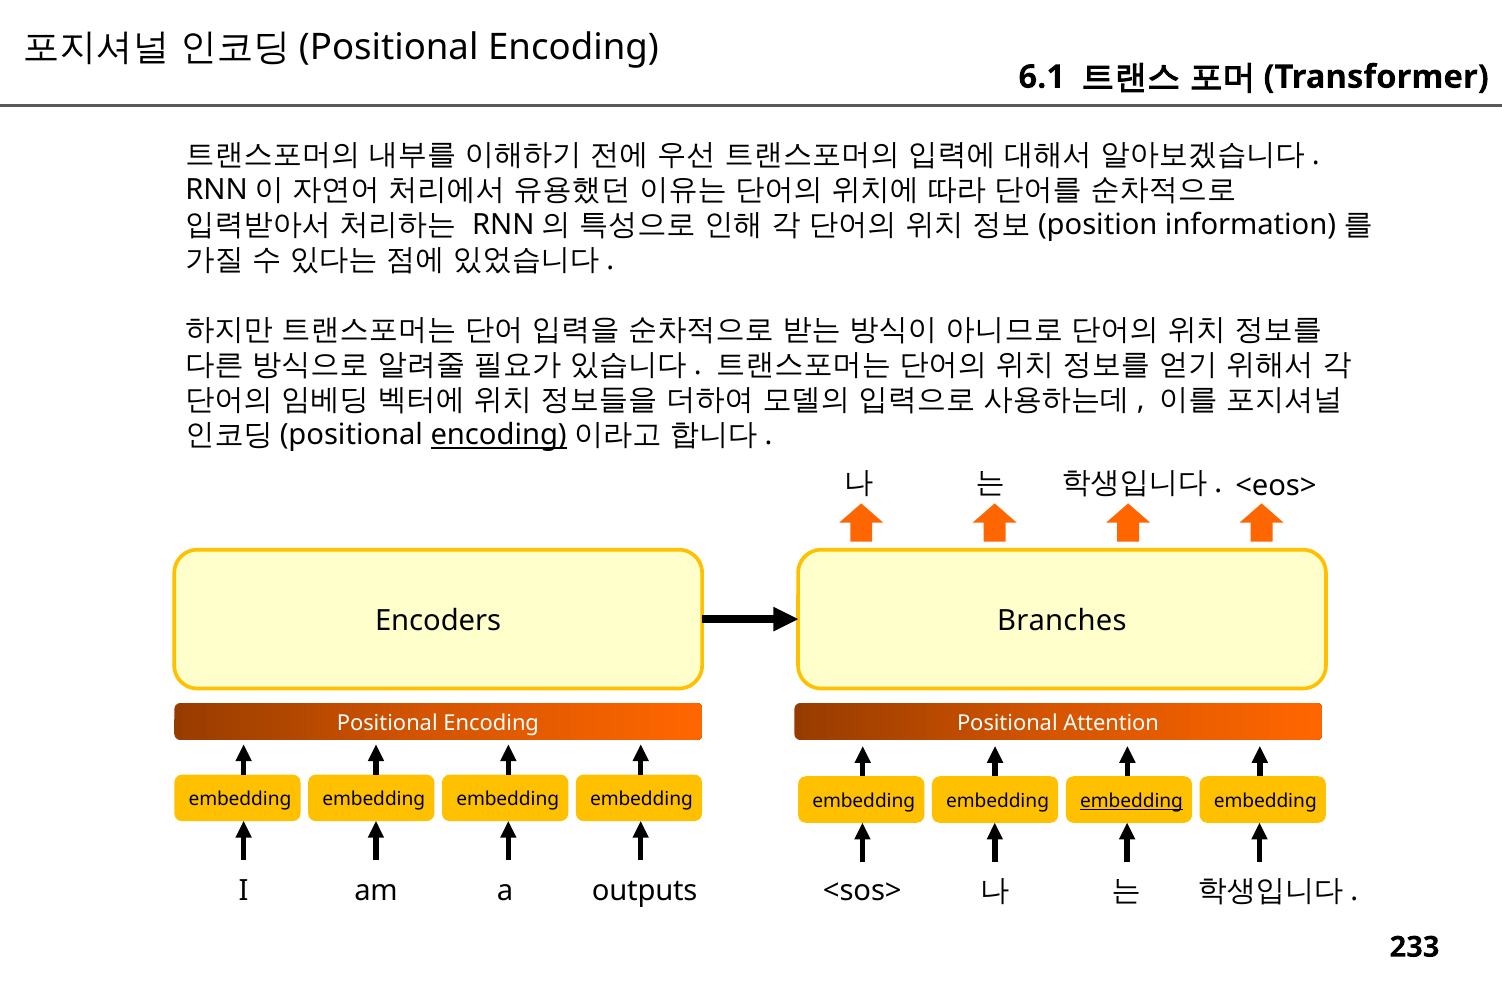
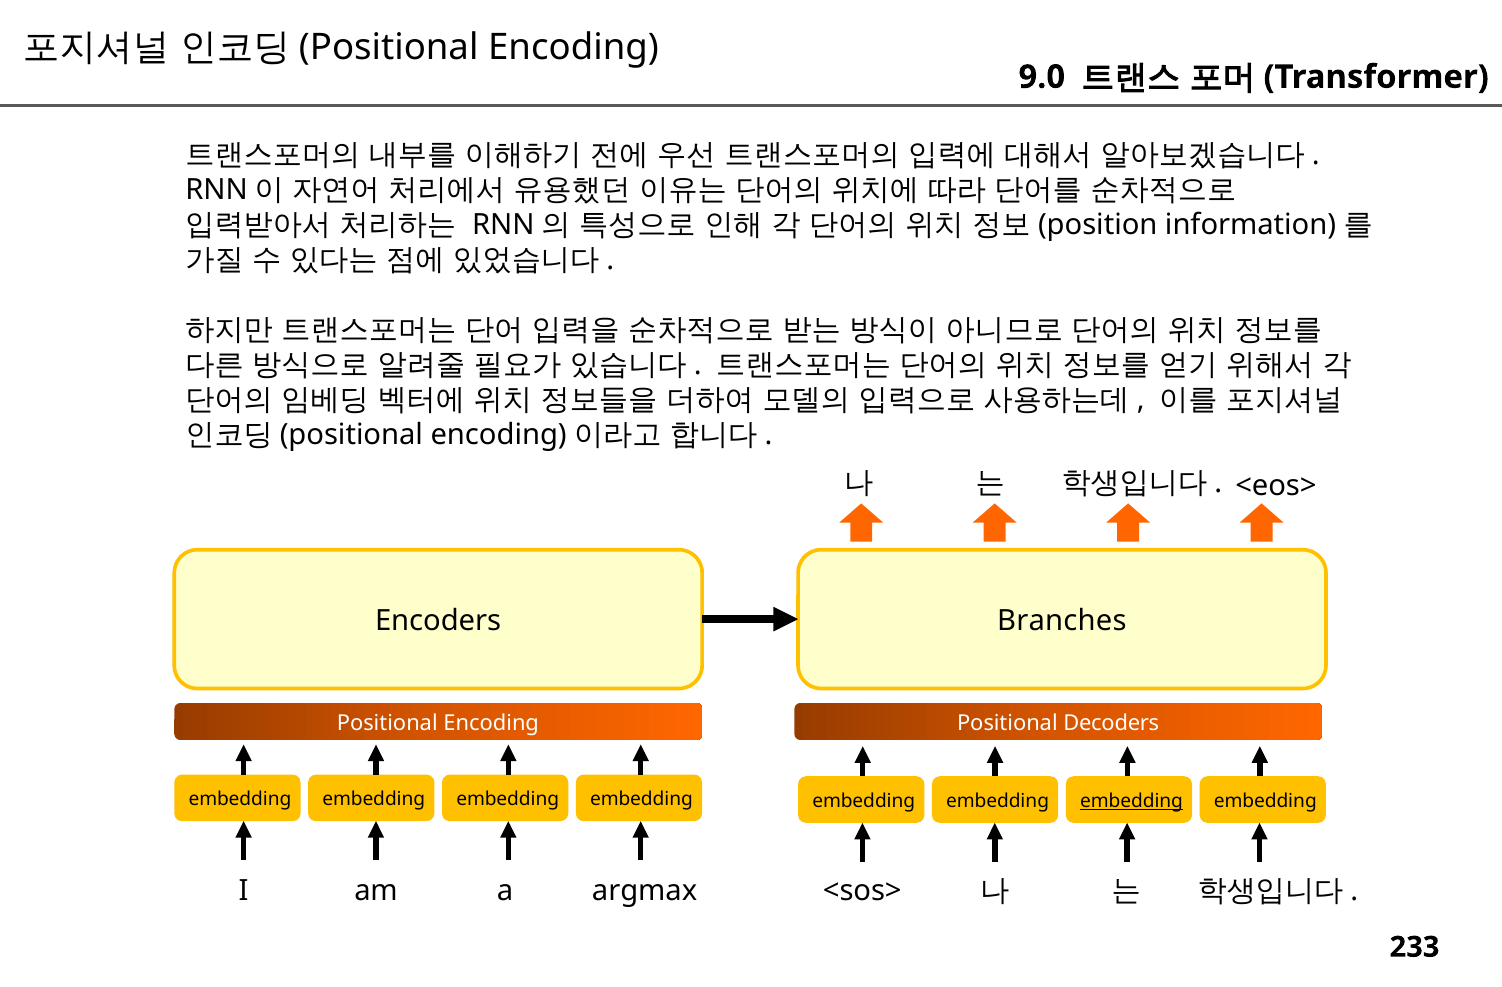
6.1: 6.1 -> 9.0 (1042, 77)
encoding underline: present -> none (499, 435)
Attention: Attention -> Decoders (1111, 723)
outputs: outputs -> argmax (645, 890)
